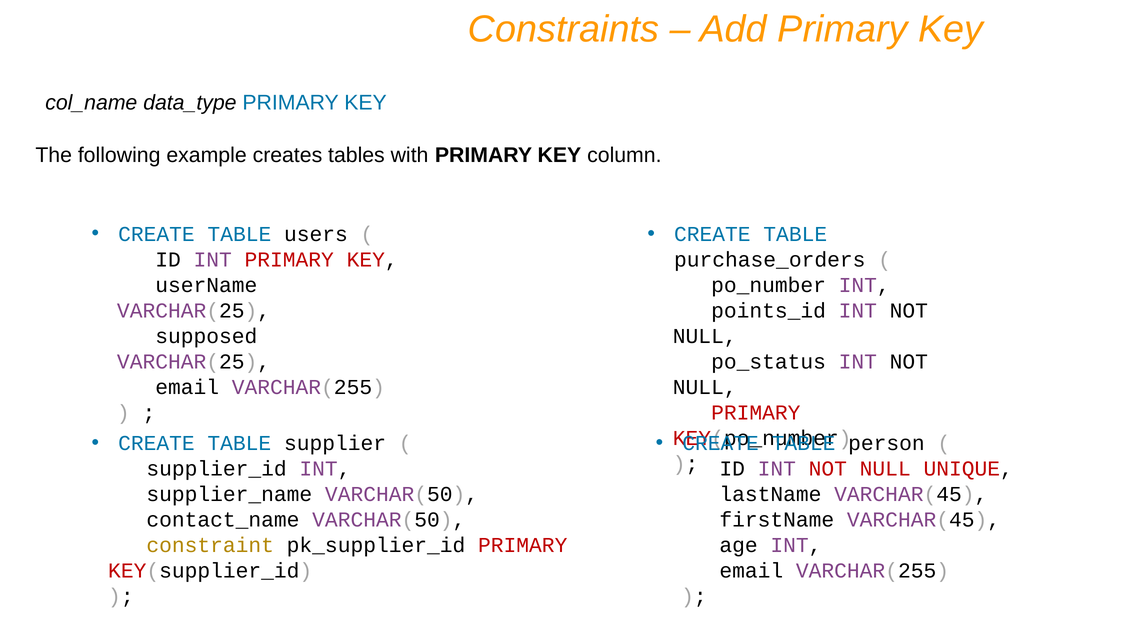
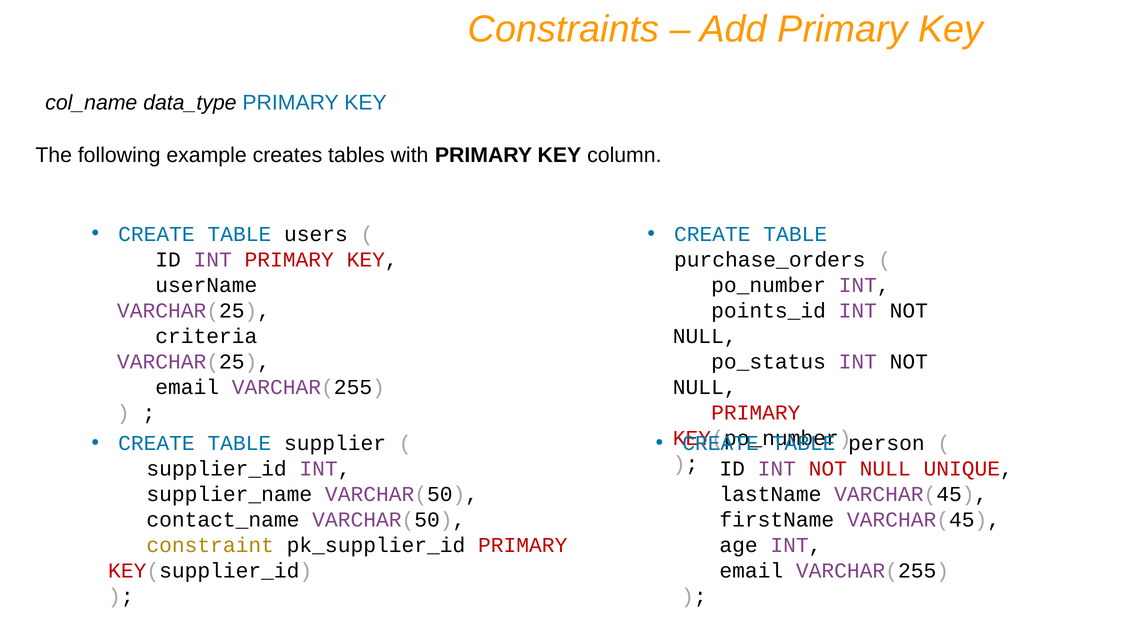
supposed: supposed -> criteria (206, 336)
